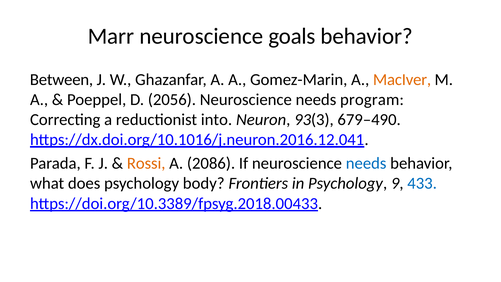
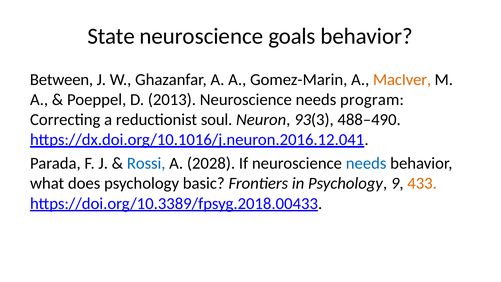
Marr: Marr -> State (111, 36)
2056: 2056 -> 2013 (172, 100)
into: into -> soul (217, 120)
679–490: 679–490 -> 488–490 (369, 120)
Rossi colour: orange -> blue (146, 163)
2086: 2086 -> 2028 (211, 163)
body: body -> basic (204, 183)
433 colour: blue -> orange (422, 183)
